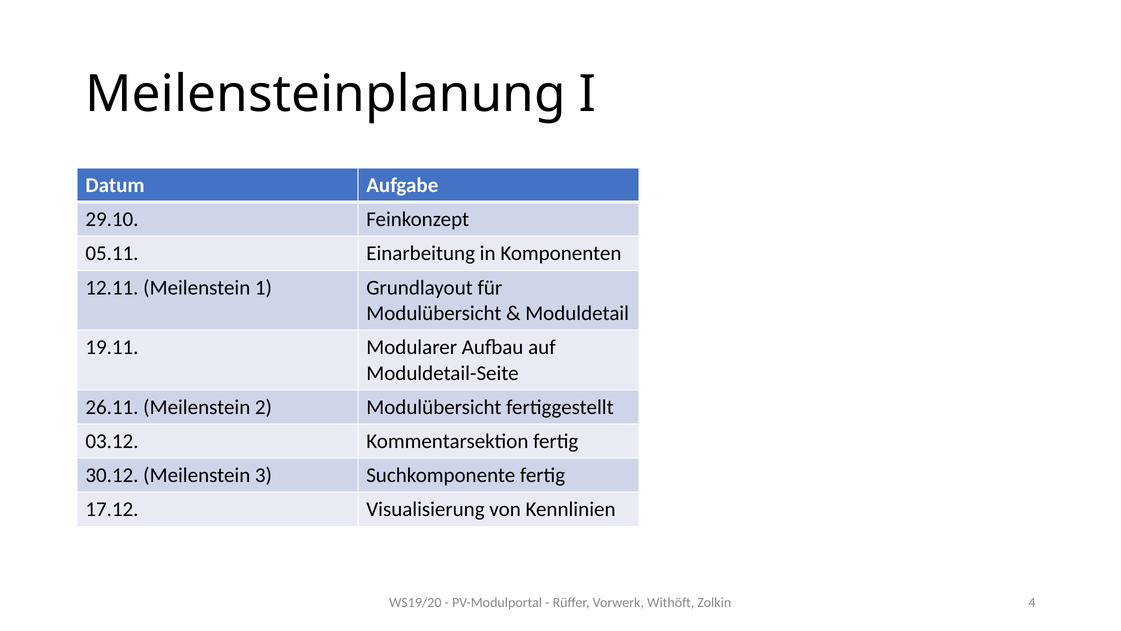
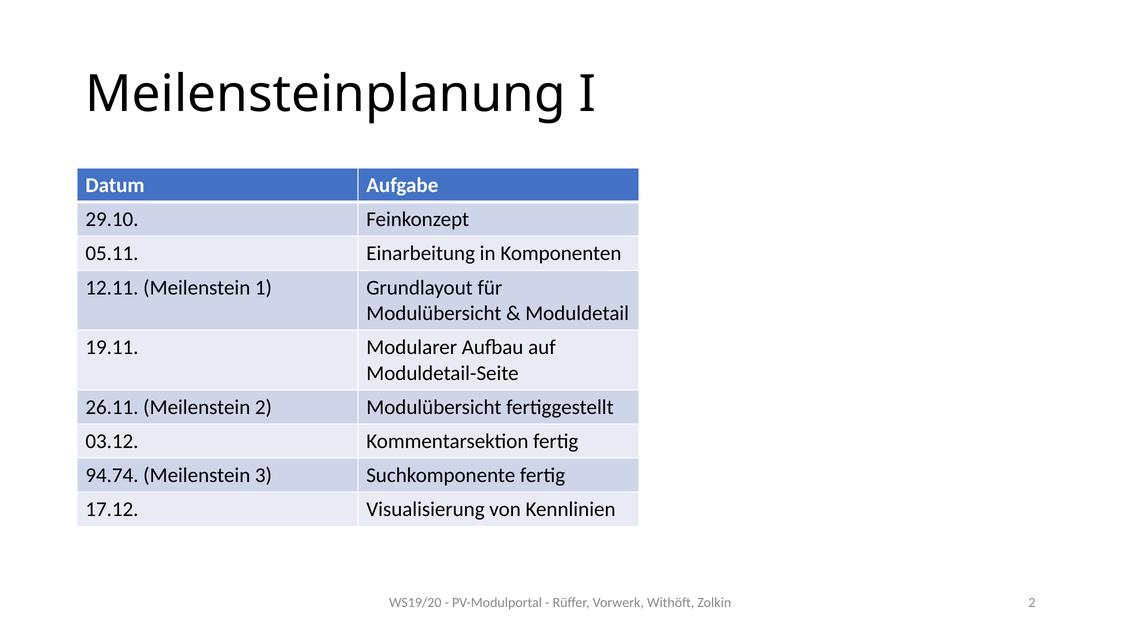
30.12: 30.12 -> 94.74 (112, 475)
Zolkin 4: 4 -> 2 (1032, 602)
